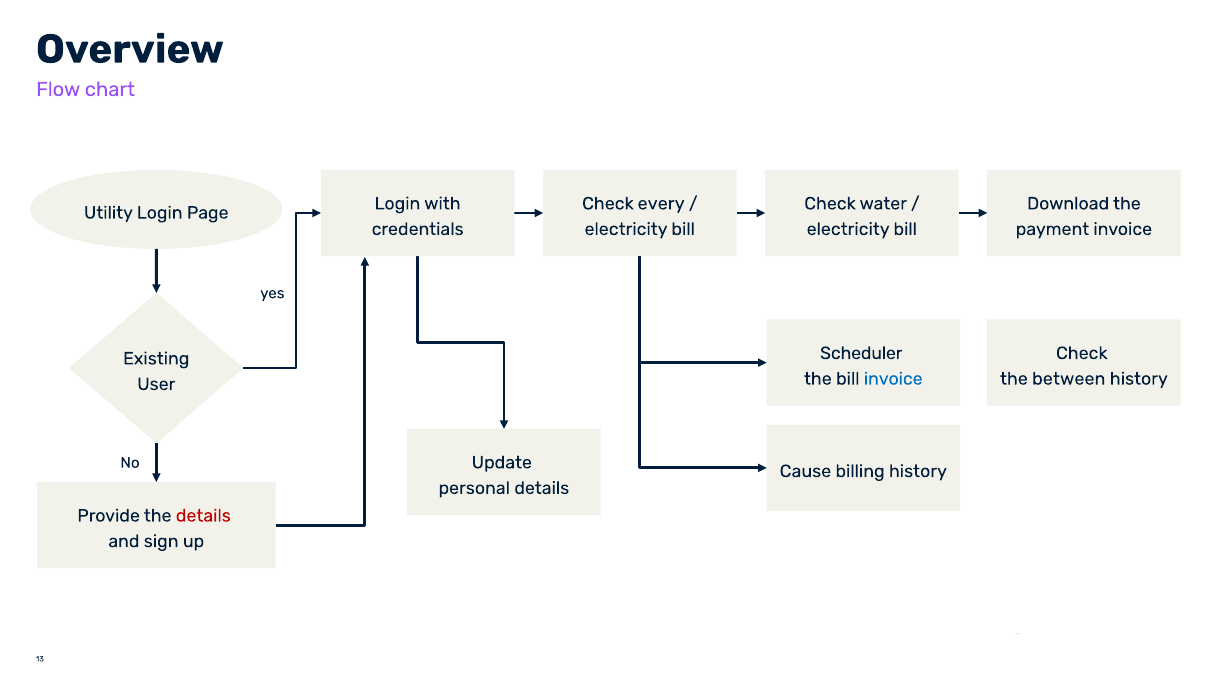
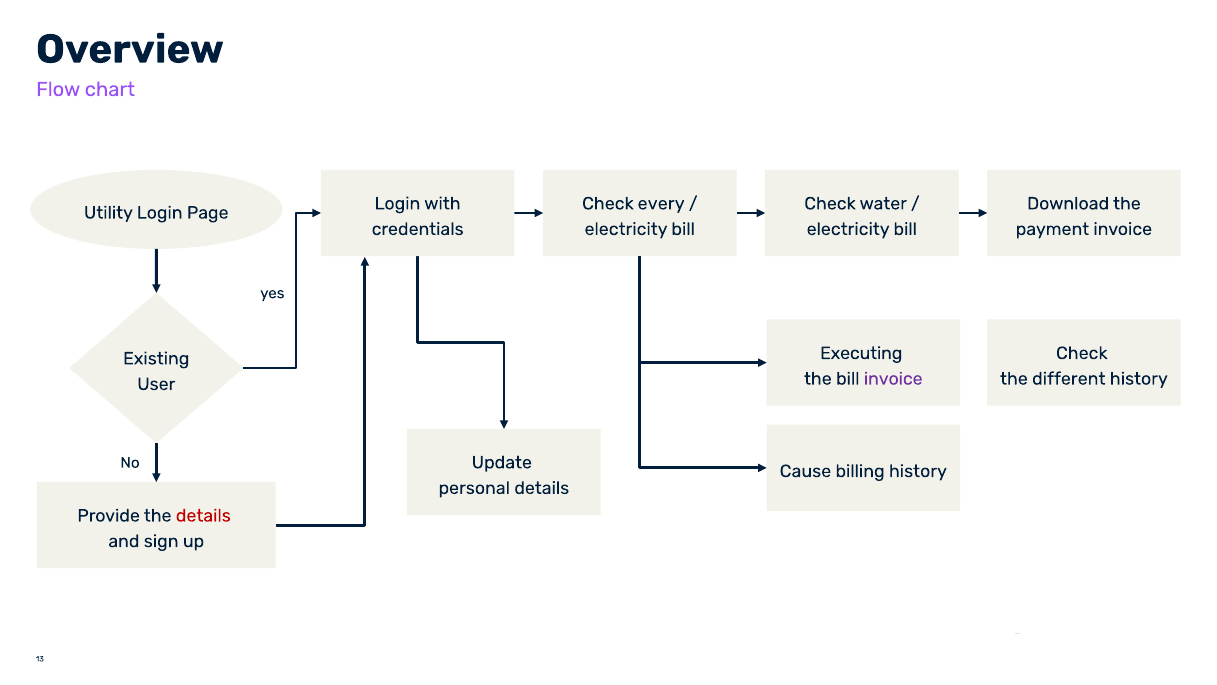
Scheduler: Scheduler -> Executing (861, 353)
invoice colour: blue -> purple (893, 378)
between: between -> different (1069, 378)
